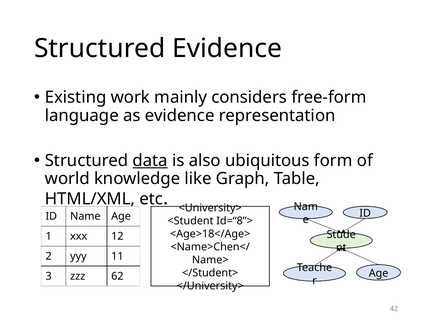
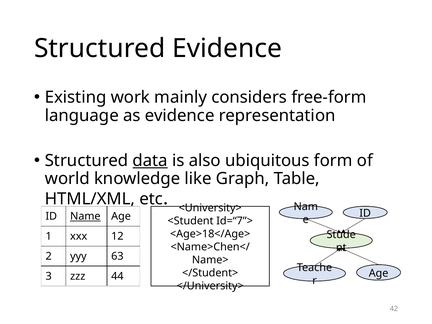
Name underline: none -> present (85, 216)
Id=“8”>: Id=“8”> -> Id=“7”> (235, 221)
11: 11 -> 63 (117, 256)
62: 62 -> 44 (117, 276)
